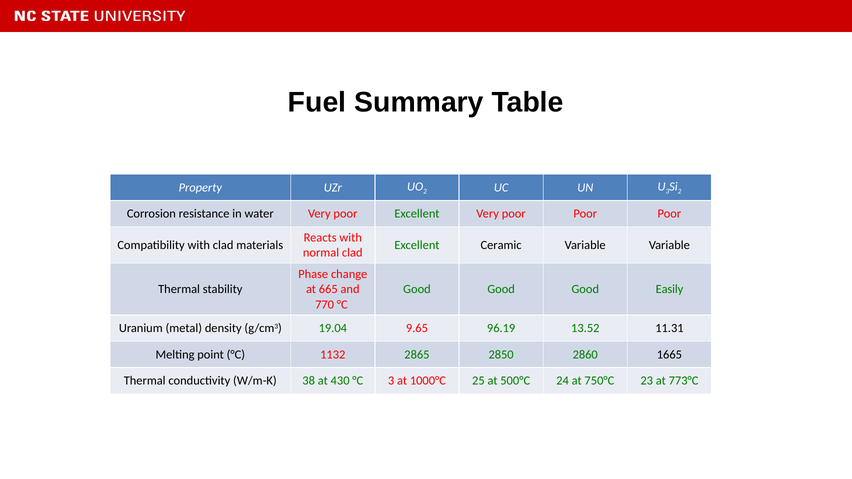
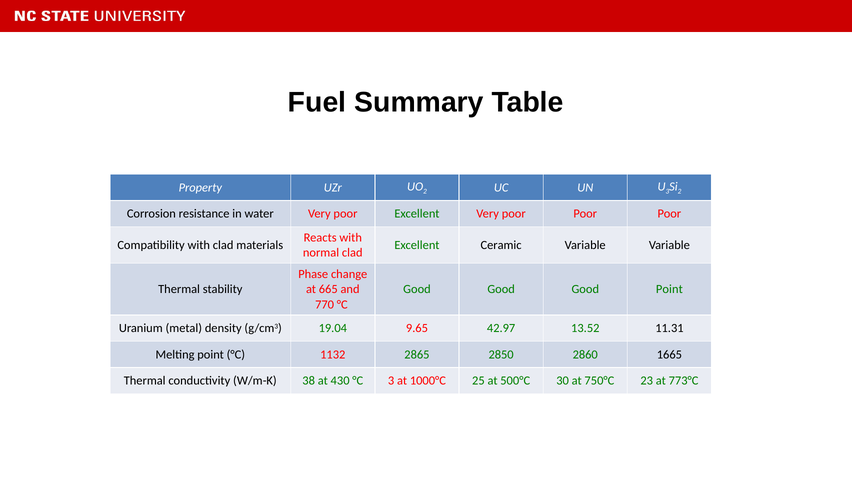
Good Easily: Easily -> Point (669, 289)
96.19: 96.19 -> 42.97 (501, 328)
24: 24 -> 30 (563, 381)
